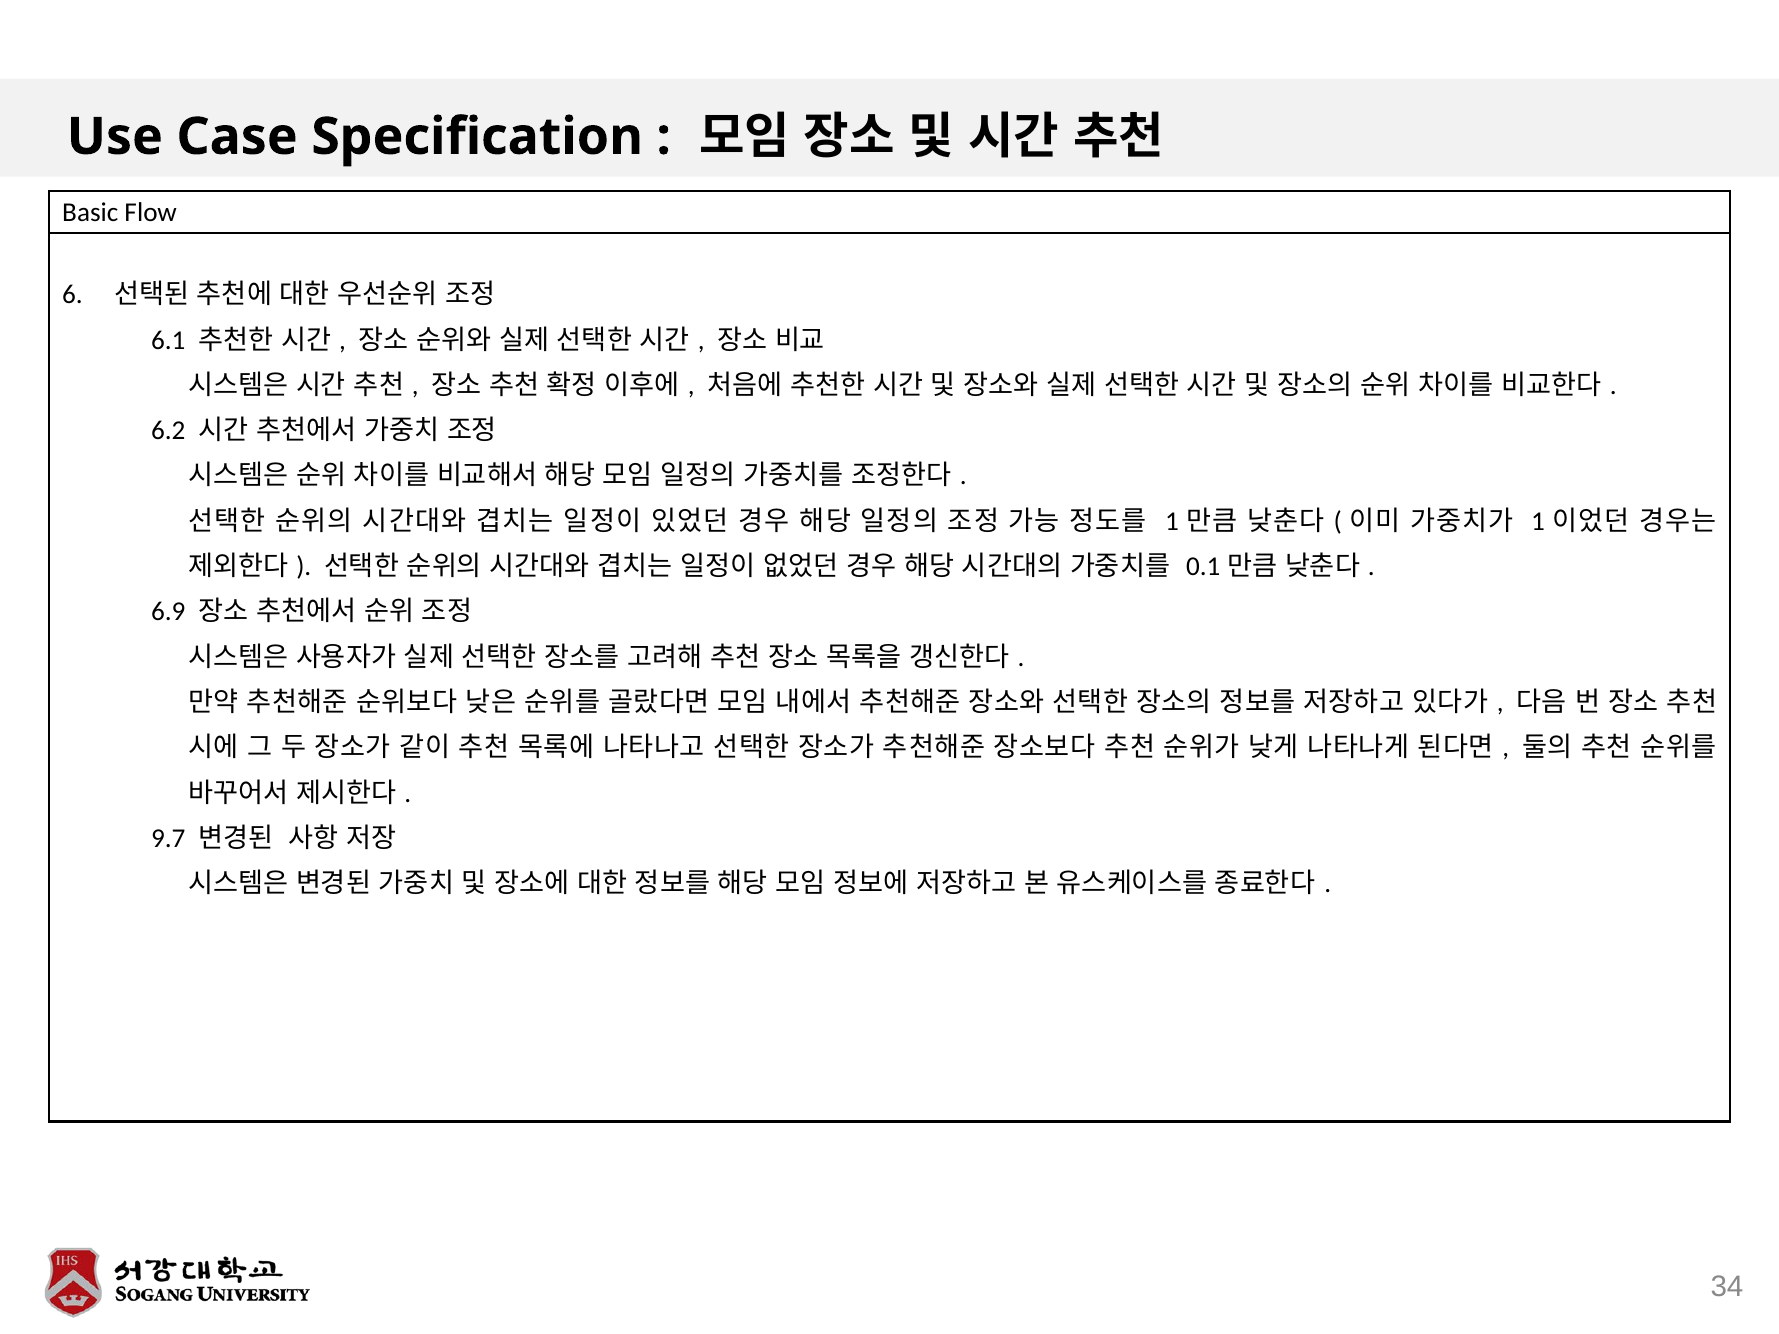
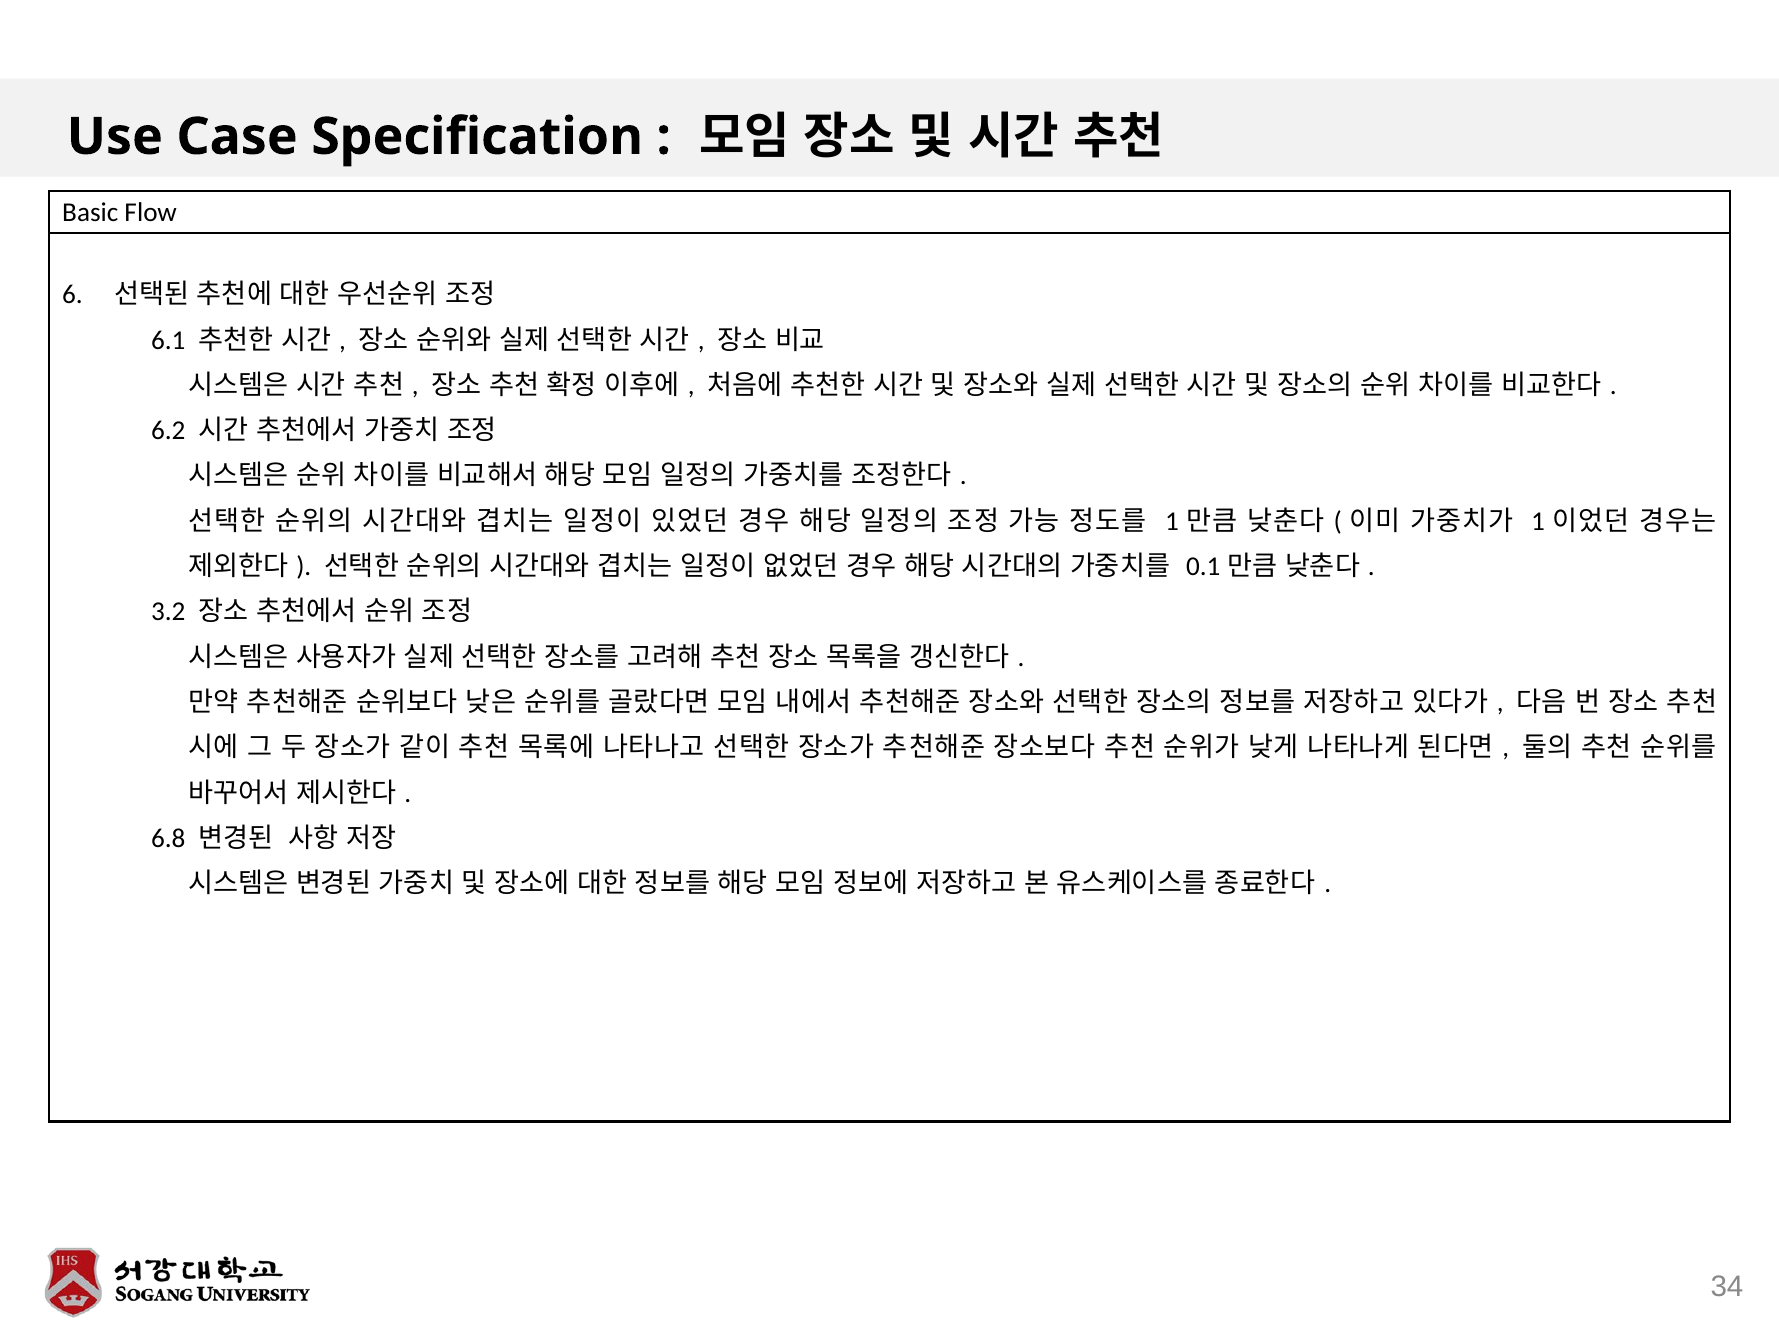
6.9: 6.9 -> 3.2 (168, 612)
9.7: 9.7 -> 6.8 (168, 839)
